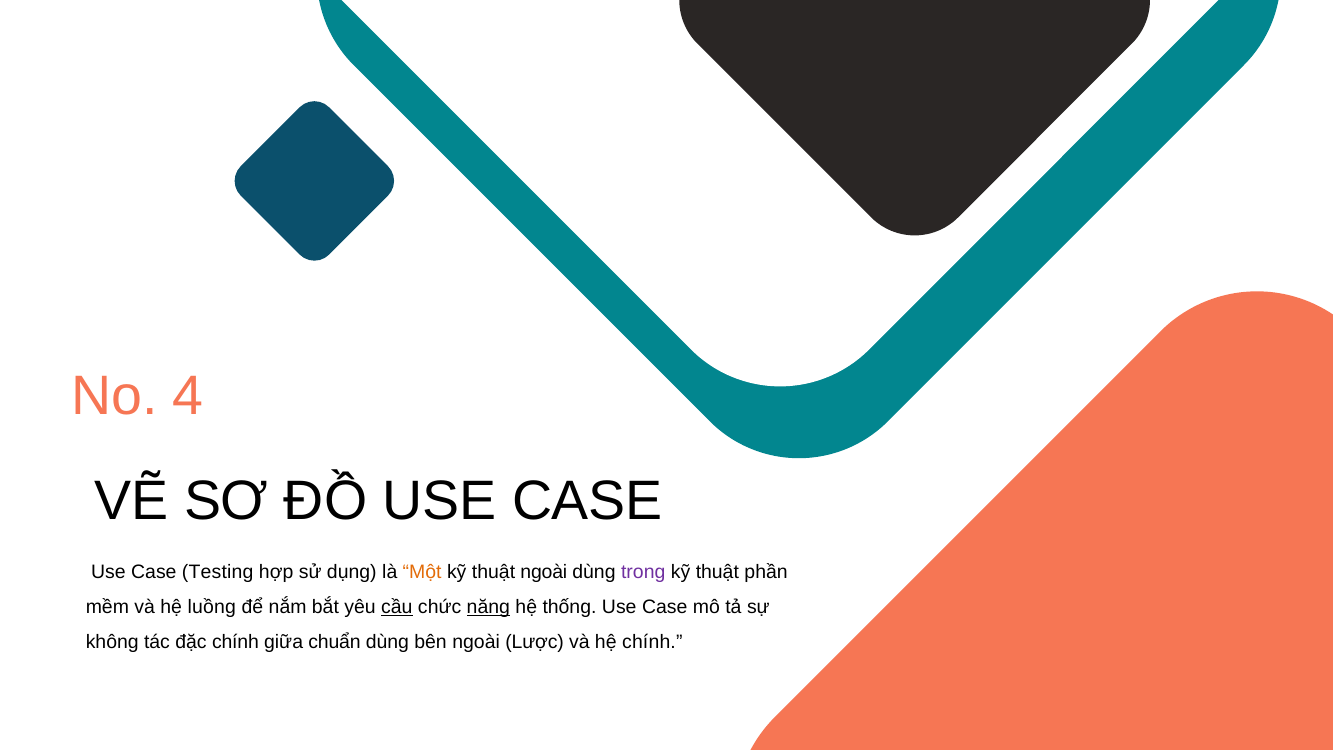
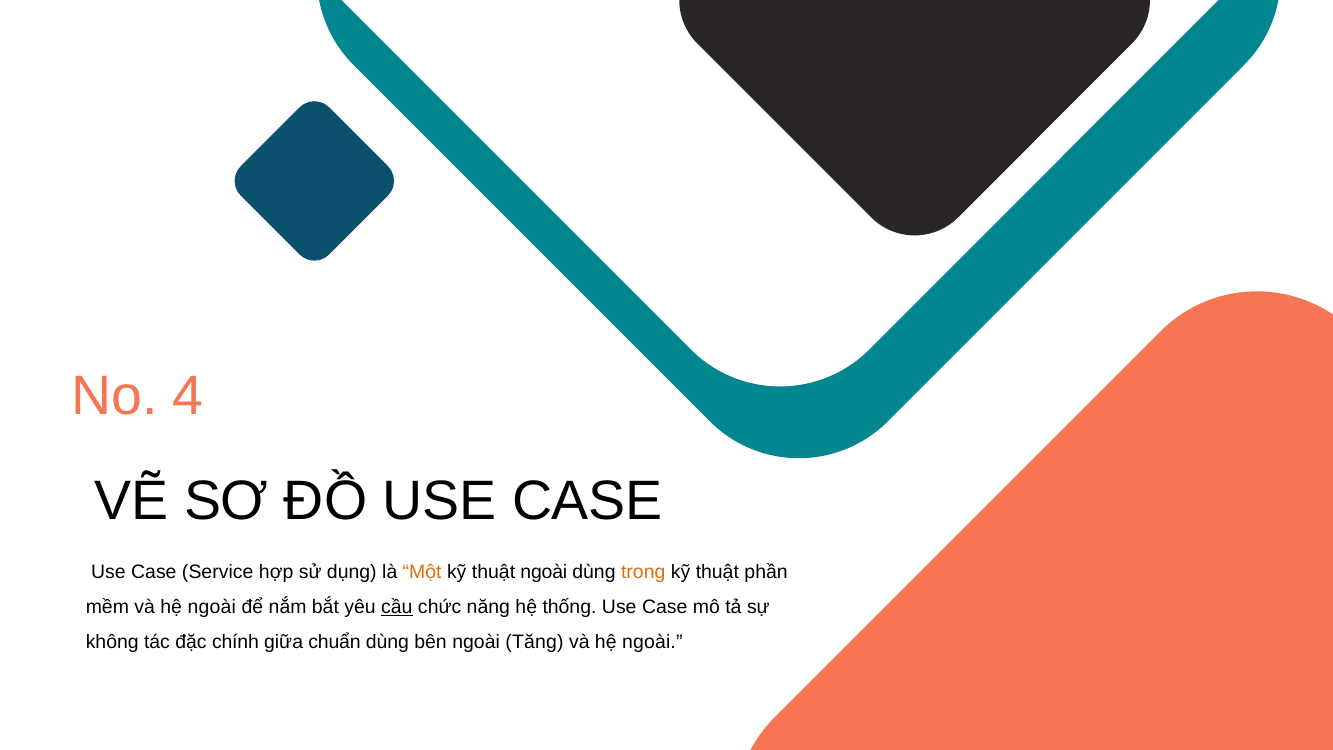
Testing: Testing -> Service (218, 572)
trong colour: purple -> orange (643, 572)
mềm và hệ luồng: luồng -> ngoài (212, 607)
năng underline: present -> none (488, 607)
Lược: Lược -> Tăng (534, 642)
chính: chính -> ngoài (652, 642)
